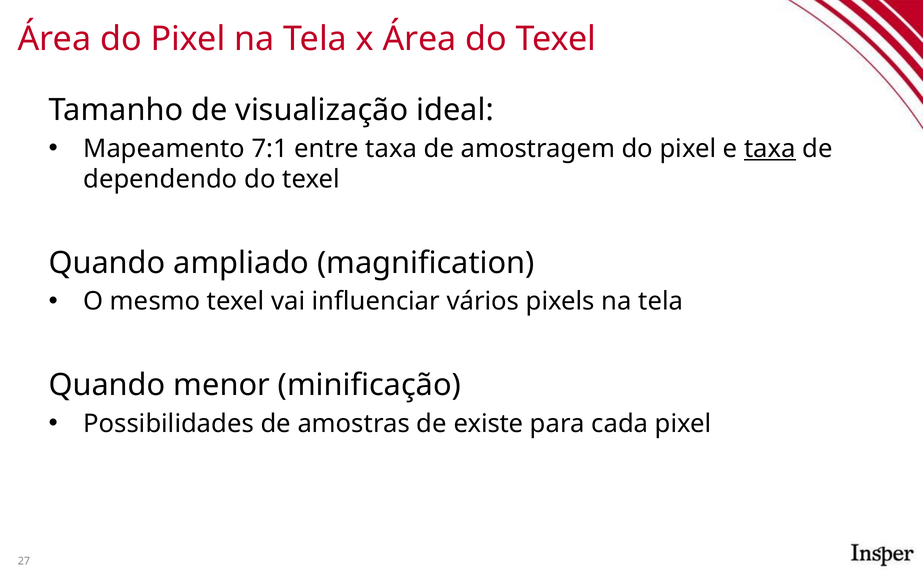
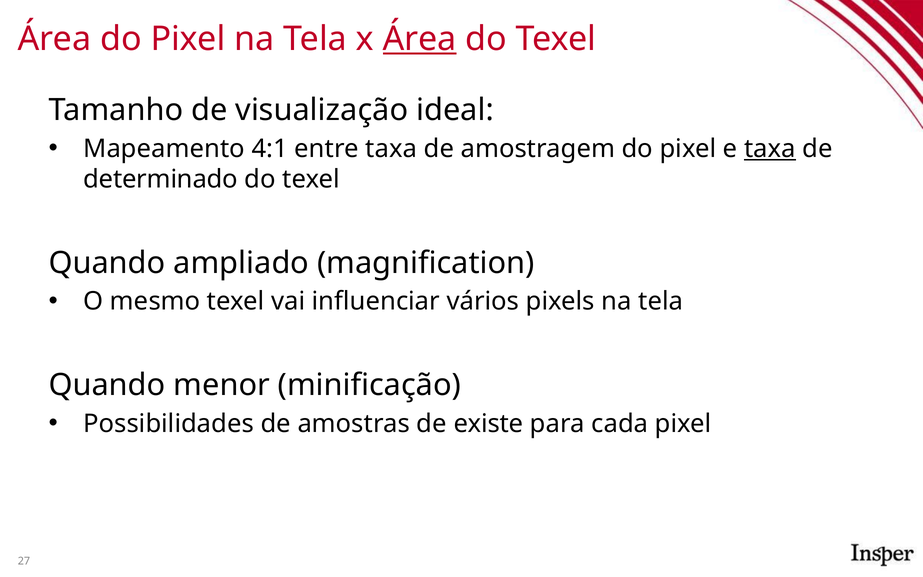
Área underline: none -> present (420, 39)
7:1: 7:1 -> 4:1 (270, 149)
dependendo: dependendo -> determinado (161, 179)
